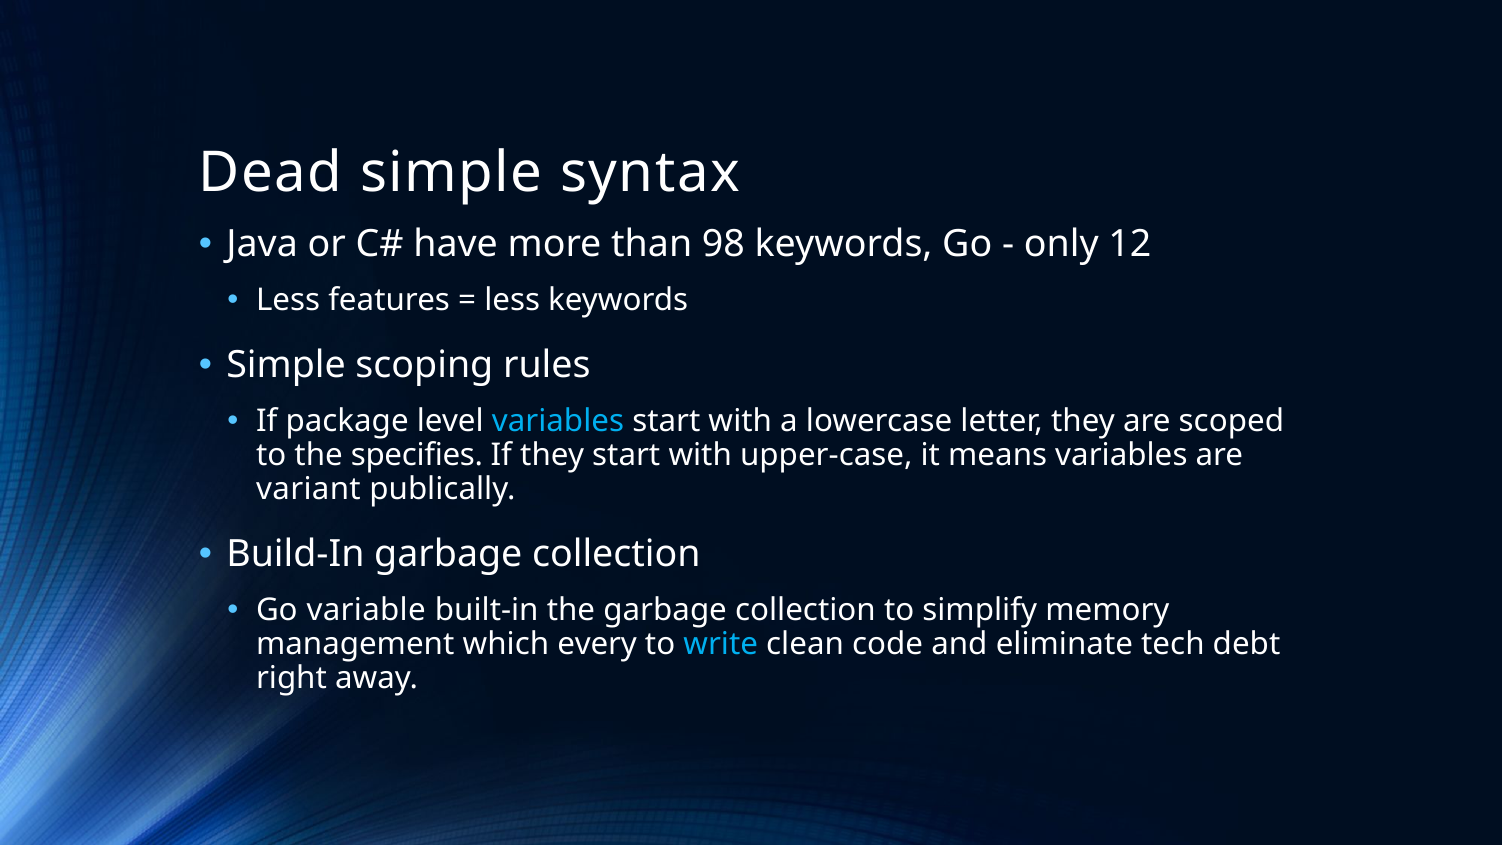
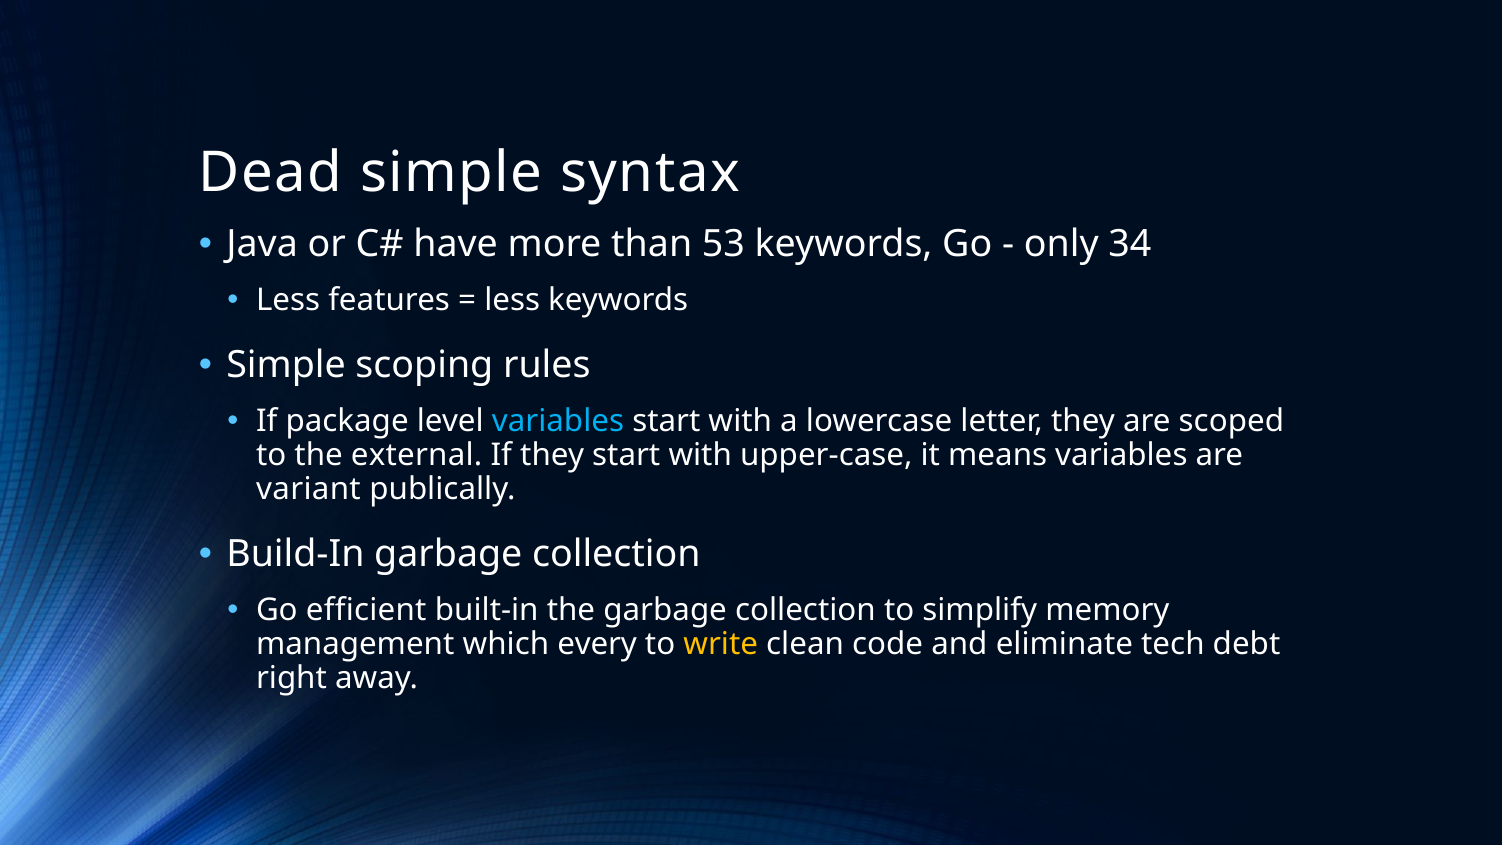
98: 98 -> 53 (723, 244)
12: 12 -> 34 (1130, 244)
specifies: specifies -> external (417, 455)
variable: variable -> efficient (366, 611)
write colour: light blue -> yellow (721, 644)
